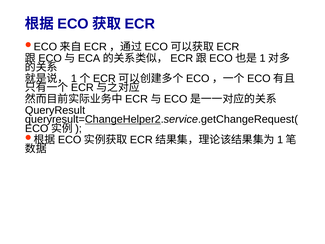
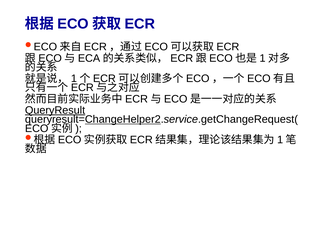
QueryResult underline: none -> present (55, 110)
